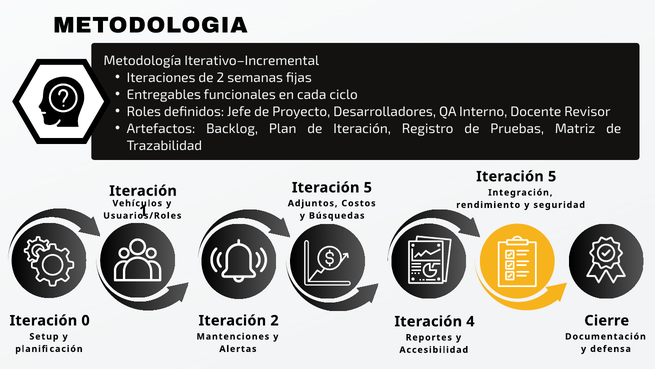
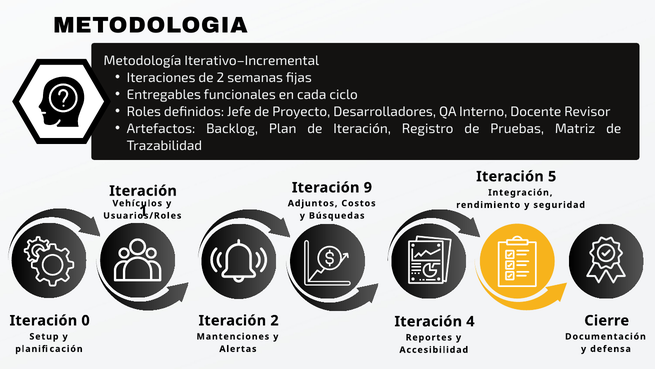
5: 5 -> 9 (368, 187)
